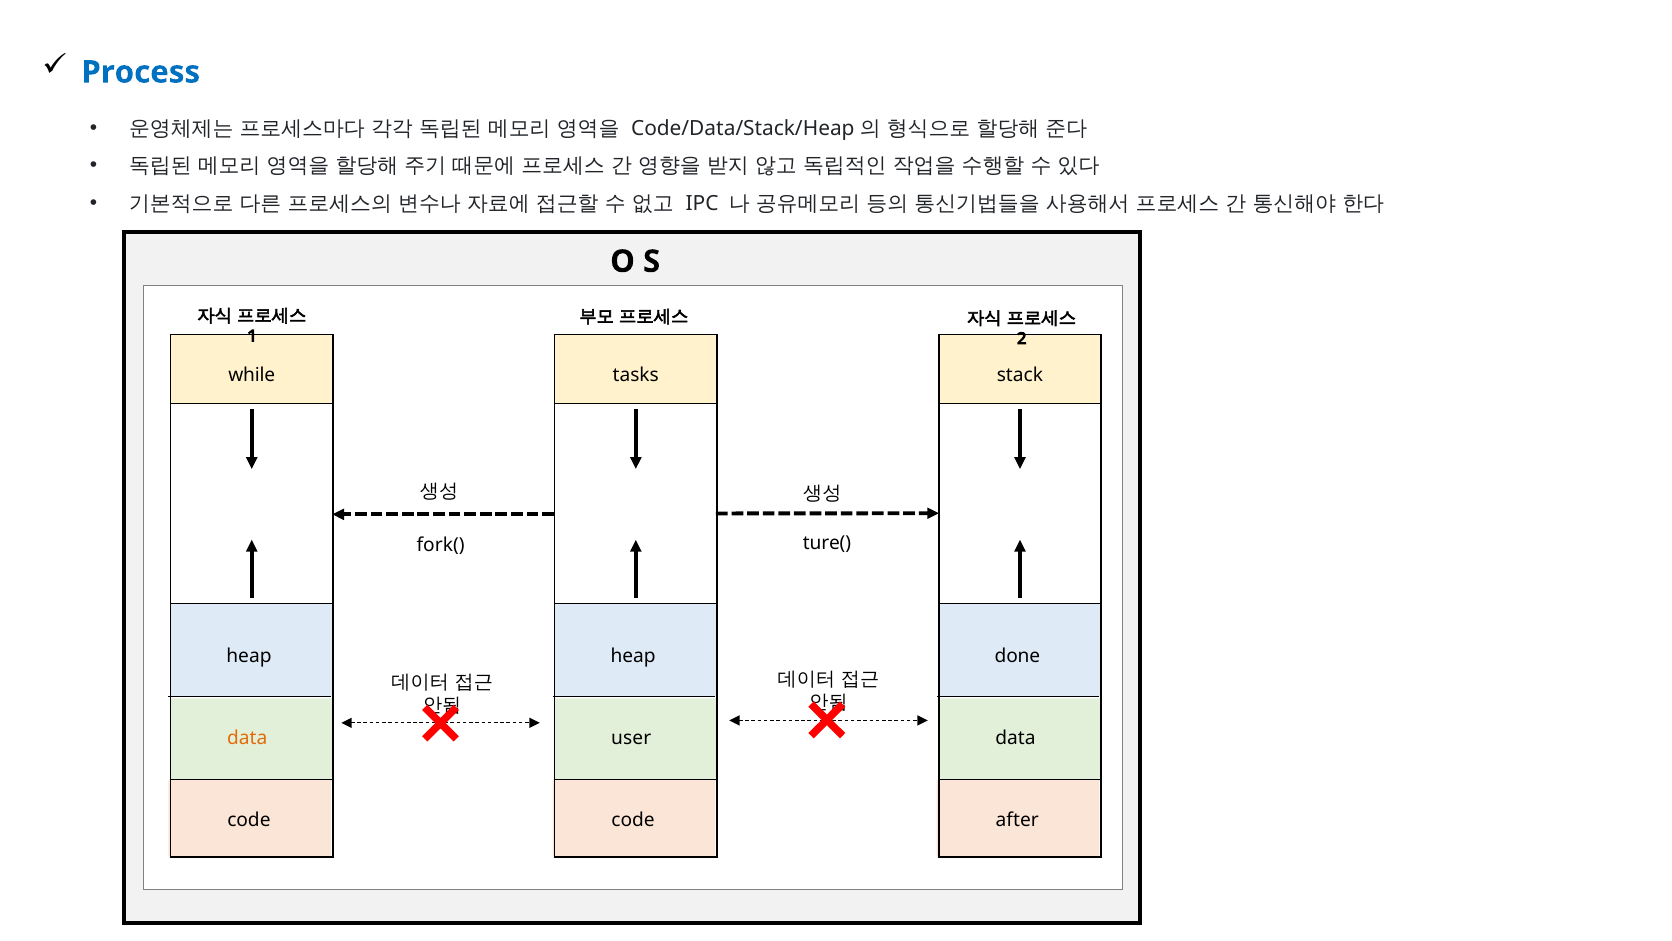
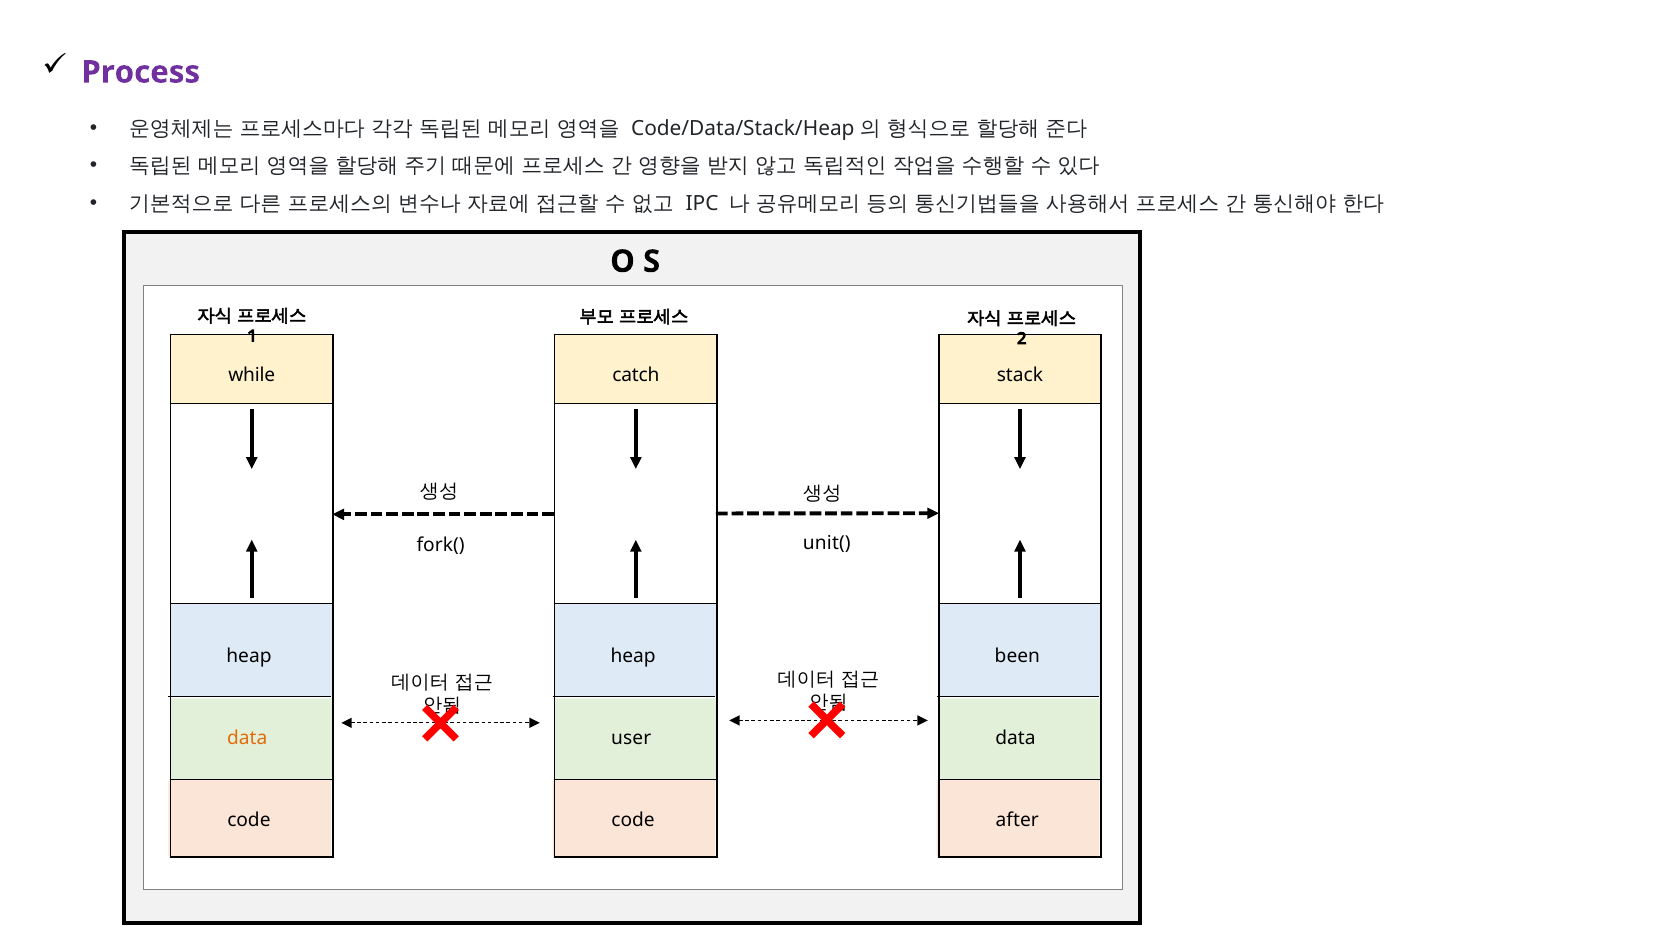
Process colour: blue -> purple (141, 72)
tasks: tasks -> catch (636, 375)
ture(: ture( -> unit( (827, 543)
done: done -> been (1017, 656)
